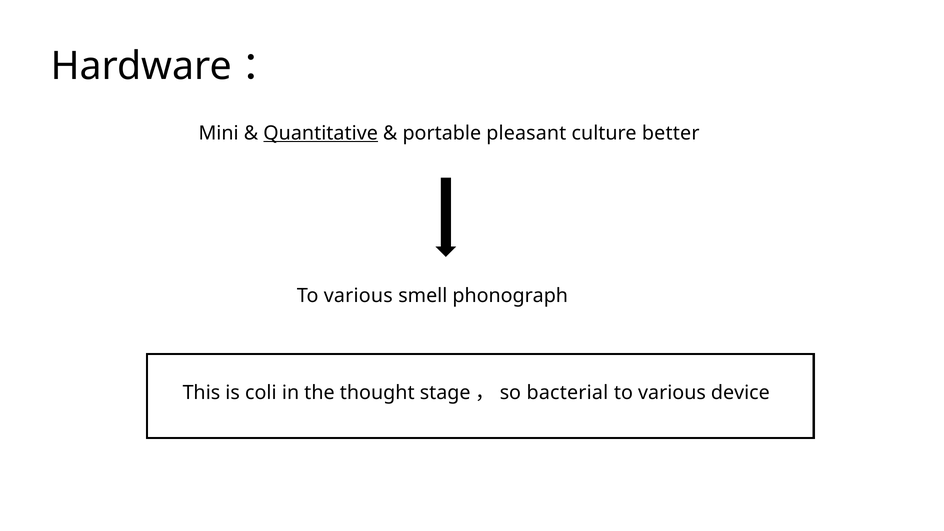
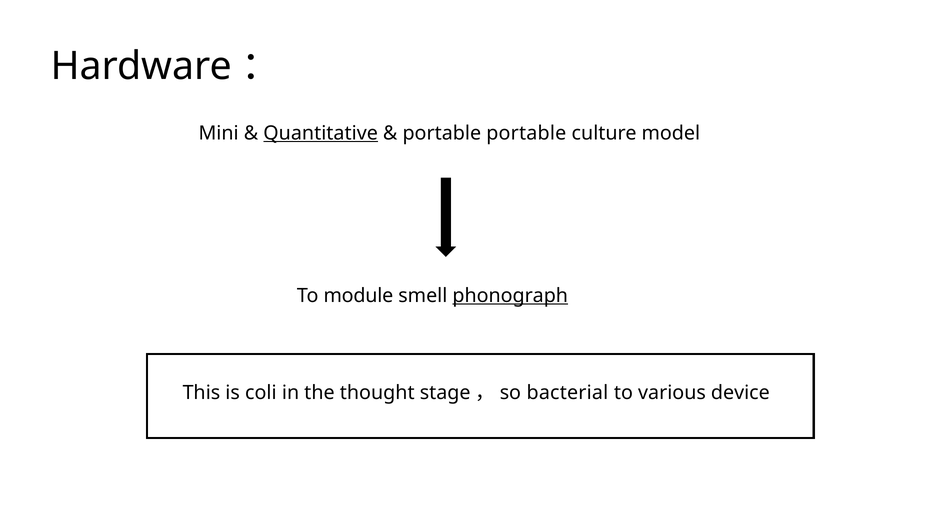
portable pleasant: pleasant -> portable (526, 133)
better: better -> model (671, 133)
various: various -> module (358, 296)
phonograph underline: none -> present (510, 296)
